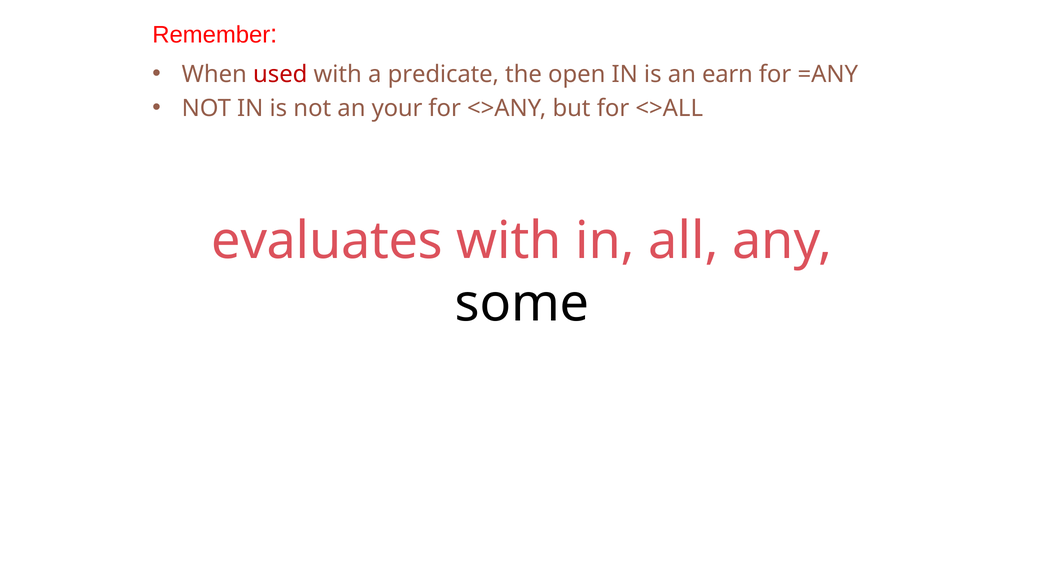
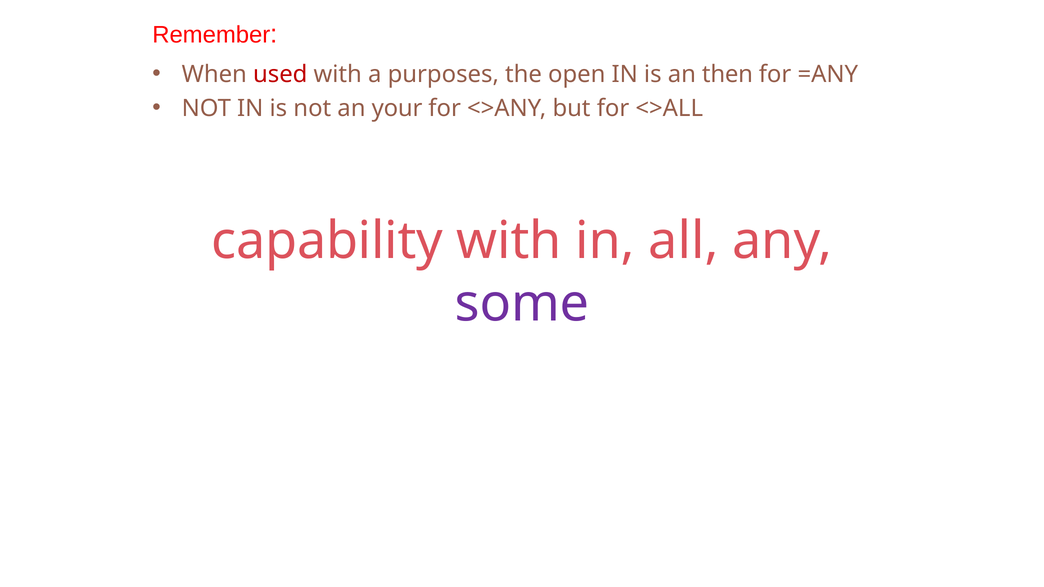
predicate: predicate -> purposes (443, 74)
earn: earn -> then (727, 74)
evaluates: evaluates -> capability (327, 241)
some colour: black -> purple (522, 304)
